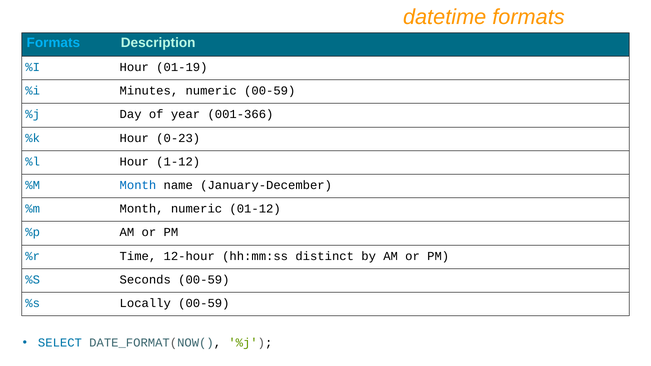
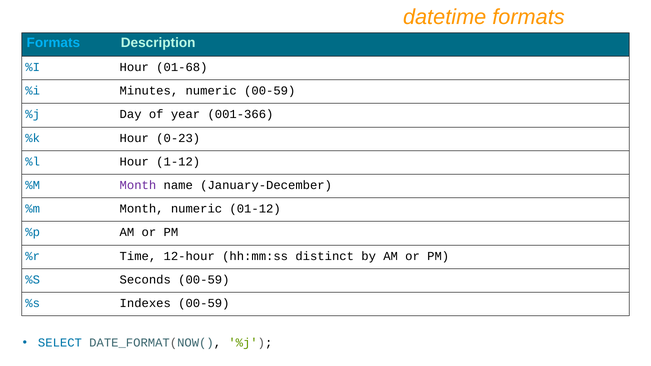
01-19: 01-19 -> 01-68 (182, 67)
Month colour: blue -> purple (138, 185)
Locally: Locally -> Indexes (145, 303)
